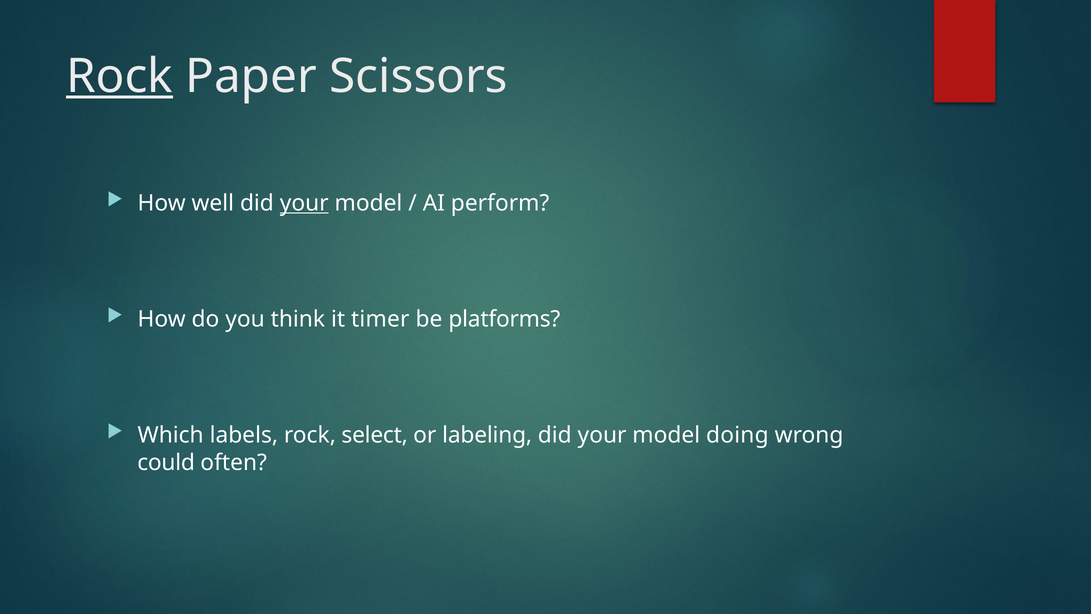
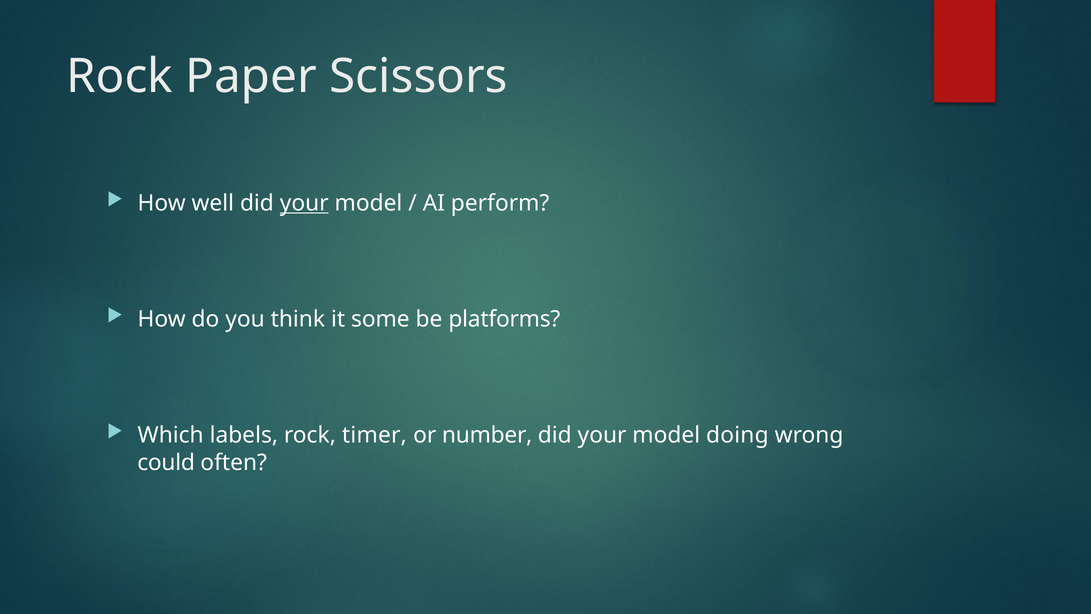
Rock underline: present -> none (119, 77)
timer: timer -> some (380, 319)
select: select -> timer (374, 435)
labeling: labeling -> number (487, 435)
